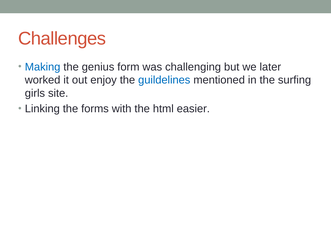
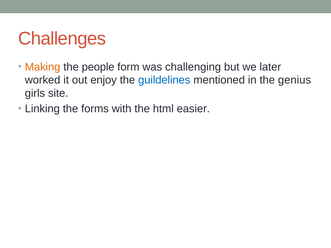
Making colour: blue -> orange (43, 67)
genius: genius -> people (98, 67)
surfing: surfing -> genius (294, 80)
